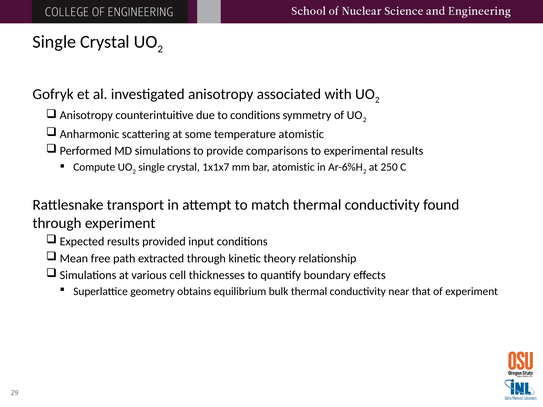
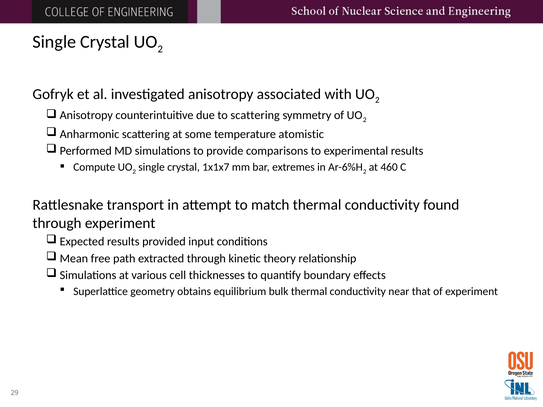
to conditions: conditions -> scattering (255, 115)
bar atomistic: atomistic -> extremes (293, 167)
250: 250 -> 460 (389, 167)
